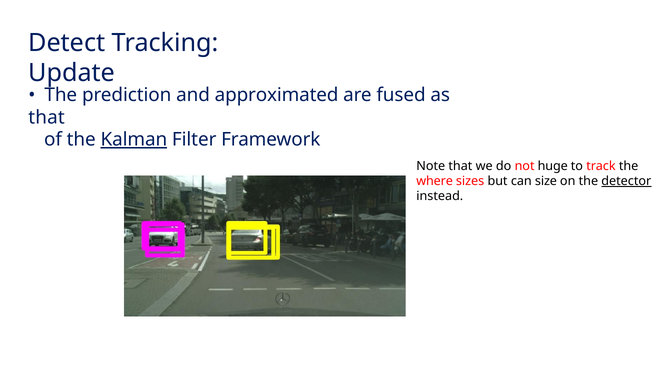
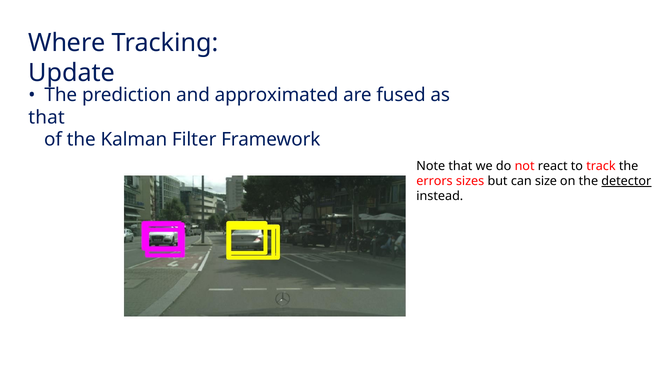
Detect: Detect -> Where (67, 43)
Kalman underline: present -> none (134, 140)
huge: huge -> react (553, 166)
where: where -> errors (435, 181)
